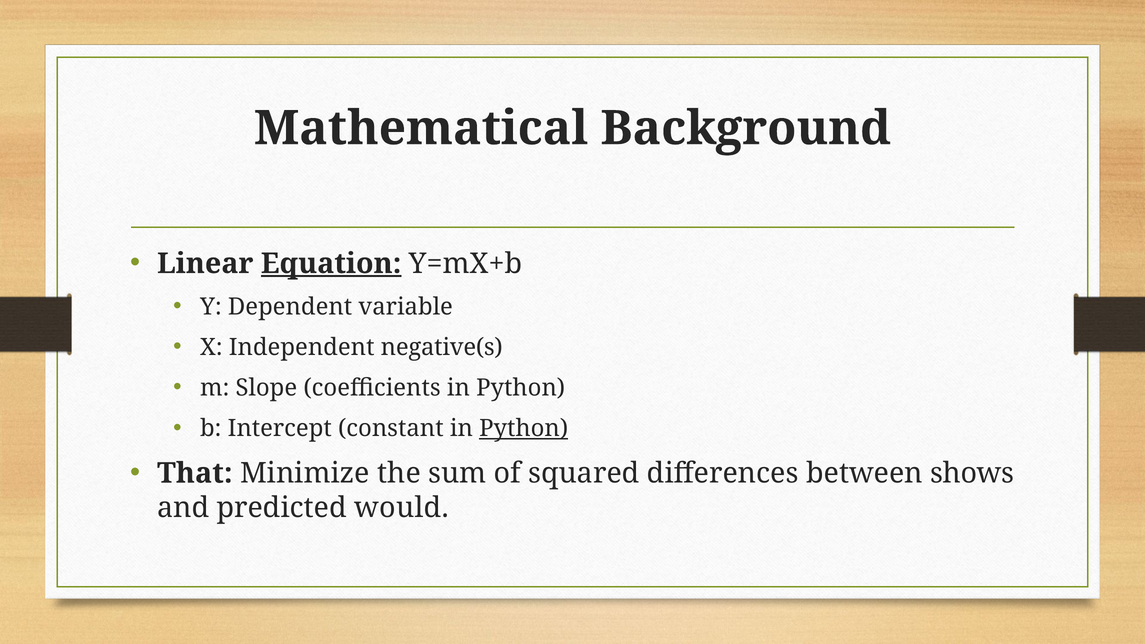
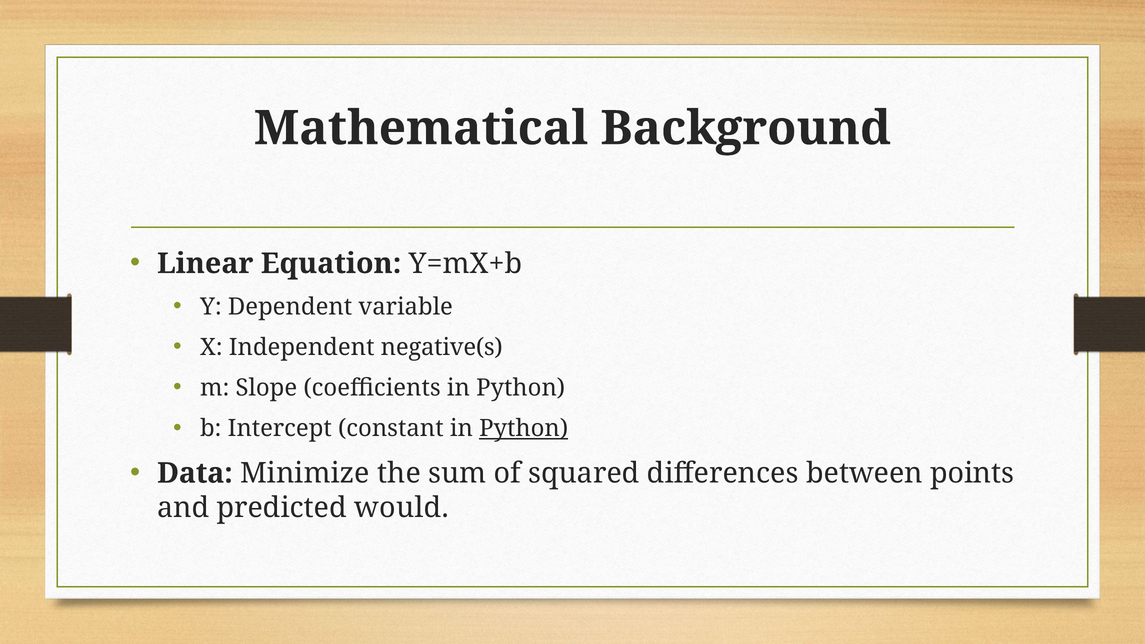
Equation underline: present -> none (331, 264)
That: That -> Data (195, 473)
shows: shows -> points (972, 473)
